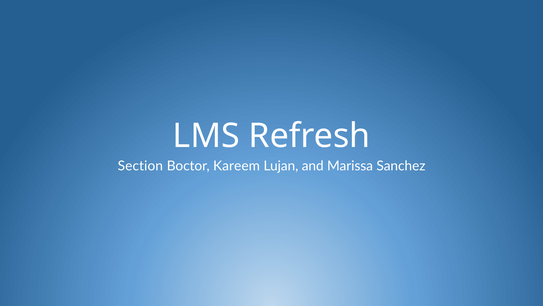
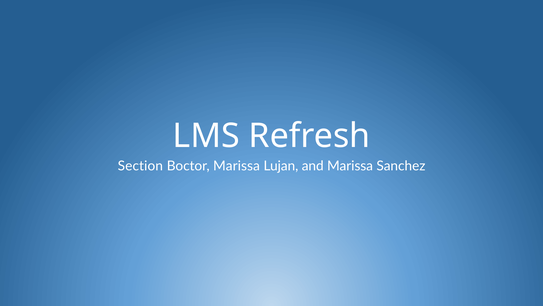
Boctor Kareem: Kareem -> Marissa (236, 166)
